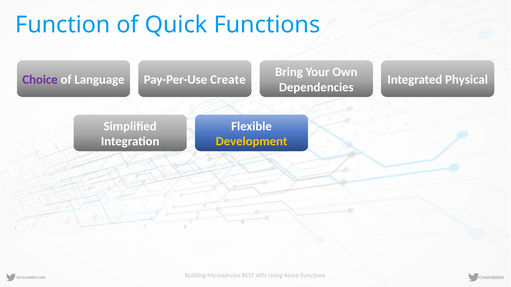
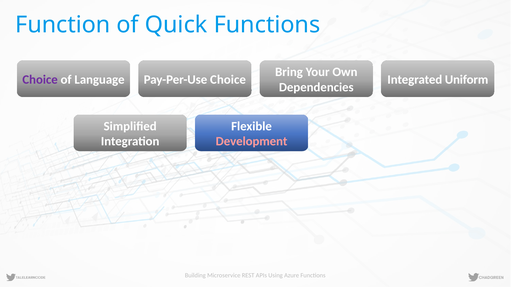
Pay-Per-Use Create: Create -> Choice (228, 80)
Physical: Physical -> Uniform (467, 80)
Development colour: yellow -> pink (252, 142)
